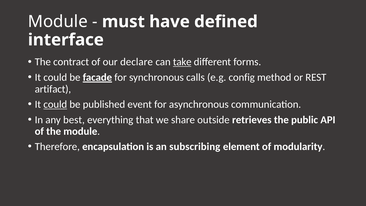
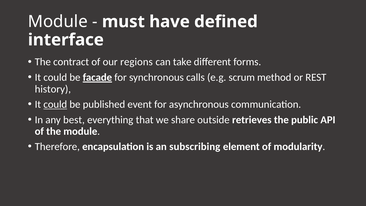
declare: declare -> regions (137, 62)
take underline: present -> none (182, 62)
config: config -> scrum (242, 77)
artifact: artifact -> history (53, 89)
